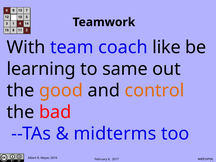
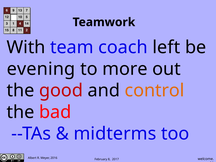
like: like -> left (166, 47)
learning: learning -> evening (41, 69)
same: same -> more (125, 69)
good colour: orange -> red (61, 91)
